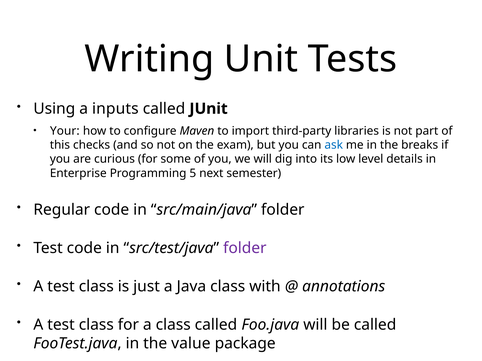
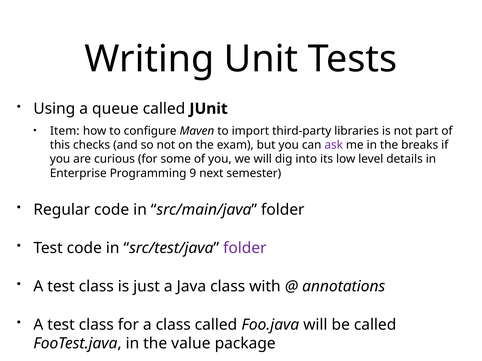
inputs: inputs -> queue (115, 109)
Your: Your -> Item (65, 131)
ask colour: blue -> purple (334, 145)
5: 5 -> 9 (193, 173)
